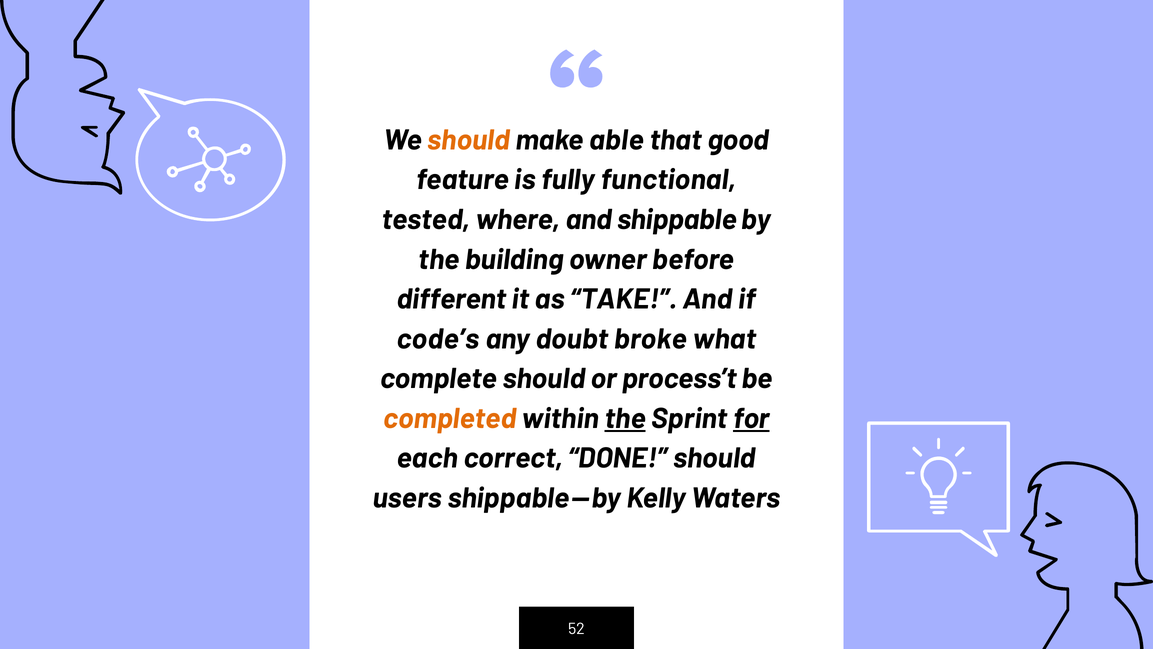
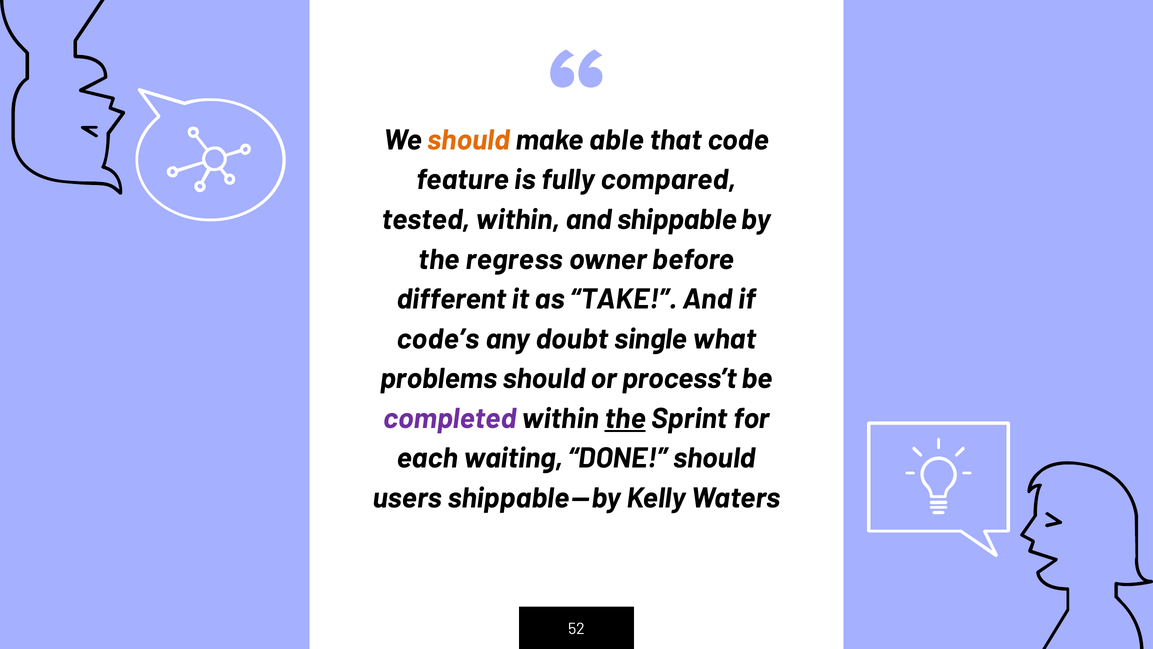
good: good -> code (738, 140)
functional: functional -> compared (668, 180)
tested where: where -> within (518, 220)
building: building -> regress (514, 259)
broke: broke -> single (651, 339)
complete: complete -> problems (439, 379)
completed colour: orange -> purple (450, 418)
for underline: present -> none (751, 418)
correct: correct -> waiting (513, 458)
